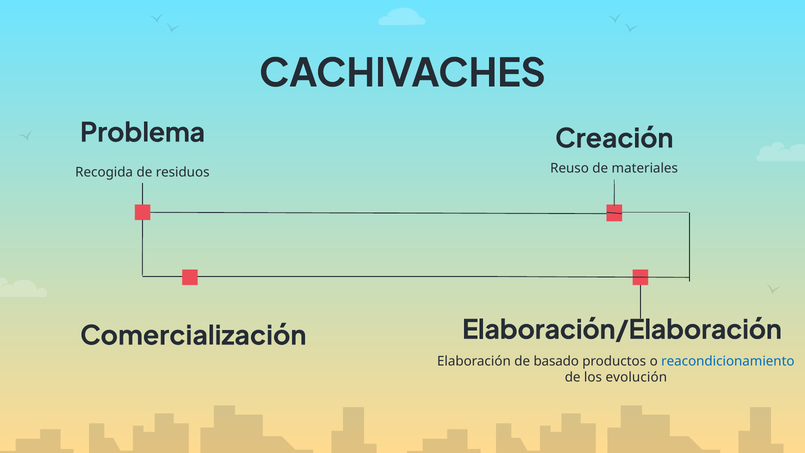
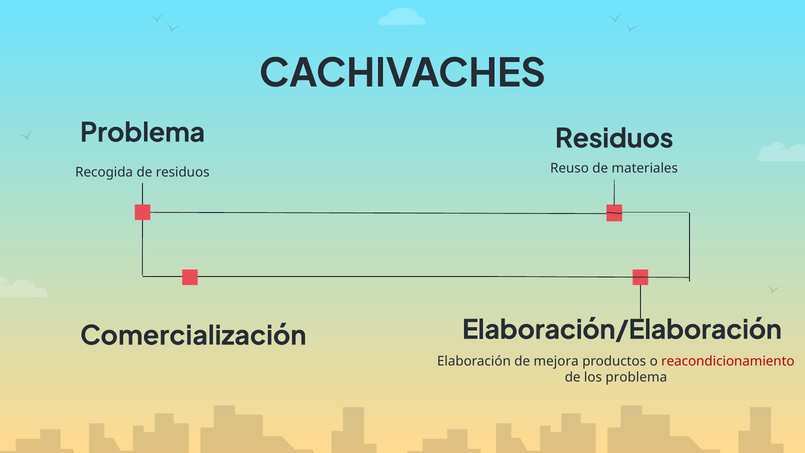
Creación: Creación -> Residuos (614, 139)
basado: basado -> mejora (556, 361)
reacondicionamiento colour: blue -> red (728, 361)
los evolución: evolución -> problema (636, 377)
